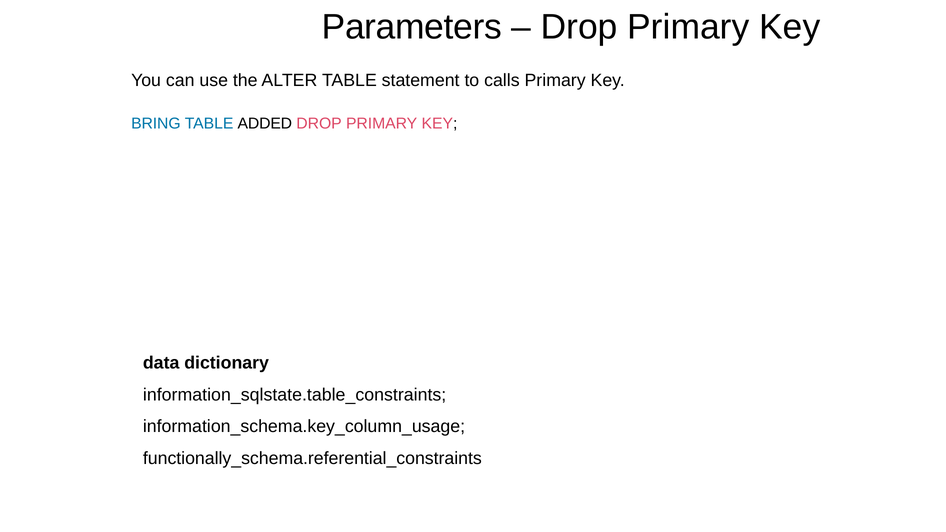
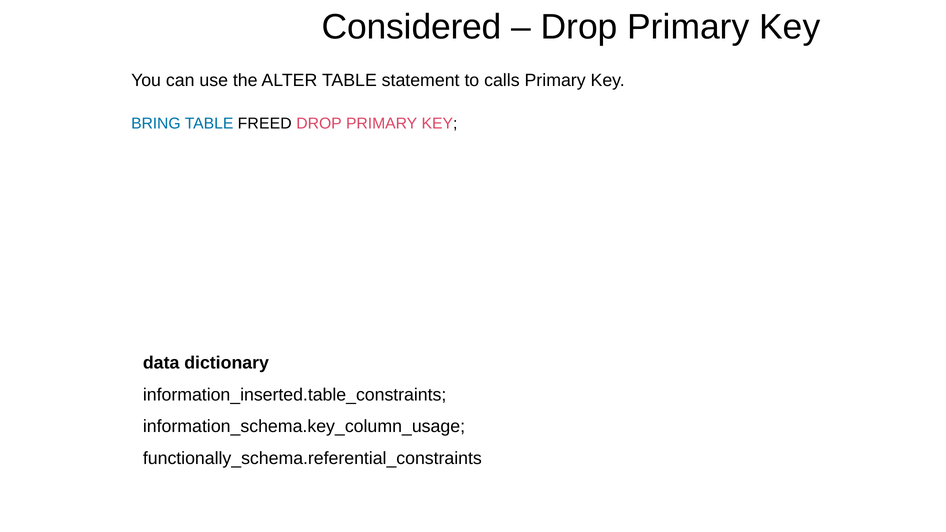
Parameters: Parameters -> Considered (412, 27)
ADDED: ADDED -> FREED (265, 124)
information_sqlstate.table_constraints: information_sqlstate.table_constraints -> information_inserted.table_constraints (295, 395)
